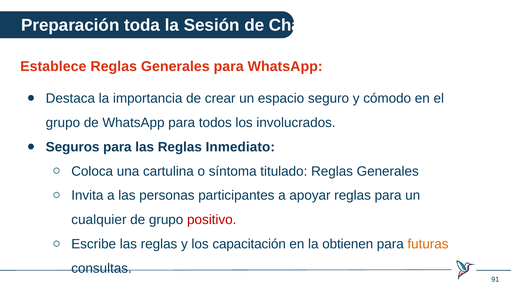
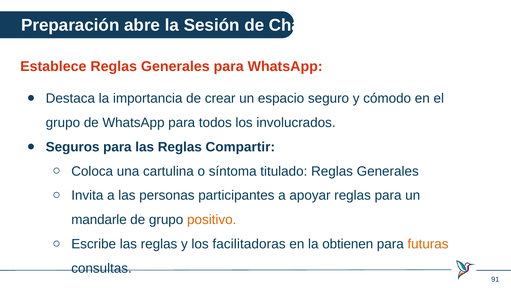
toda: toda -> abre (142, 25)
Inmediato: Inmediato -> Compartir (240, 147)
cualquier: cualquier -> mandarle (99, 219)
positivo colour: red -> orange (212, 219)
capacitación: capacitación -> facilitadoras (249, 244)
